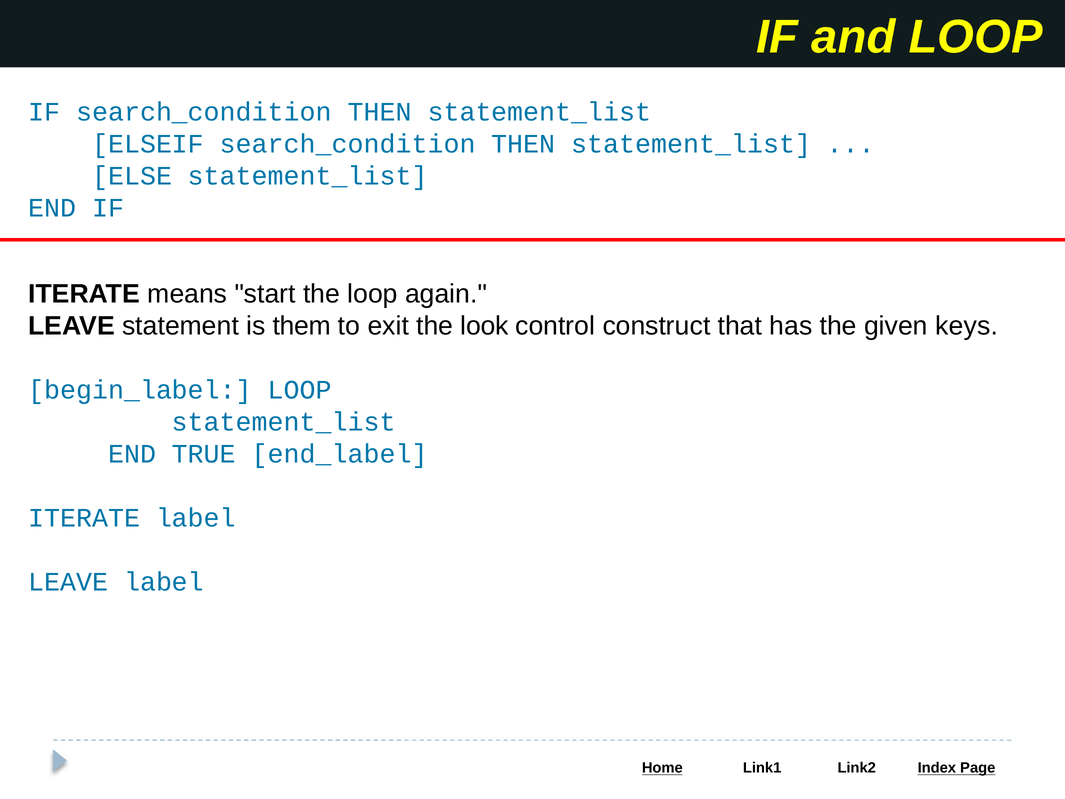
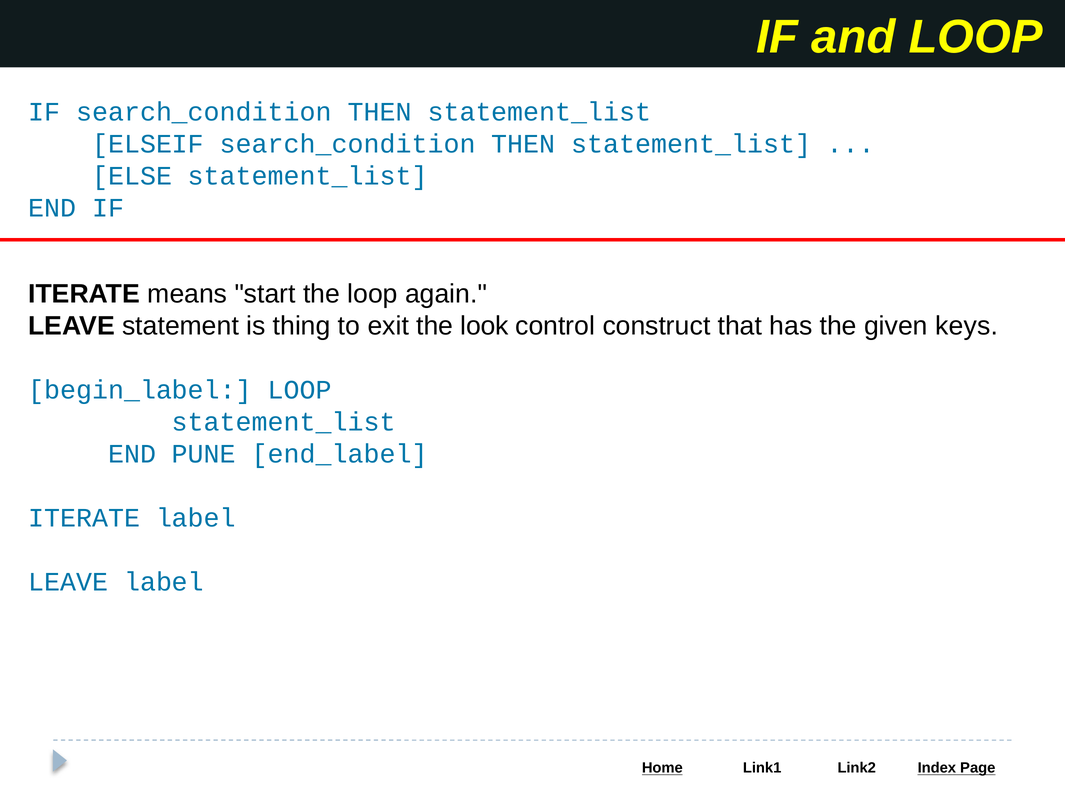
them: them -> thing (302, 326)
TRUE: TRUE -> PUNE (204, 454)
